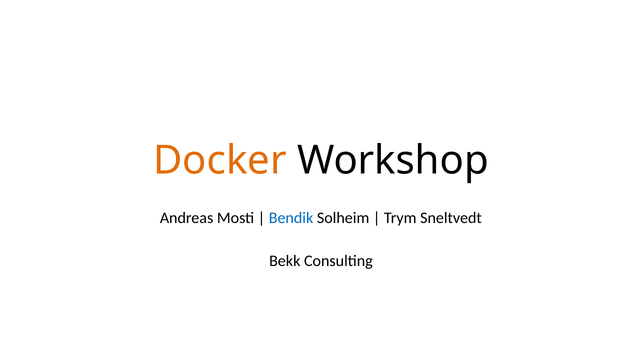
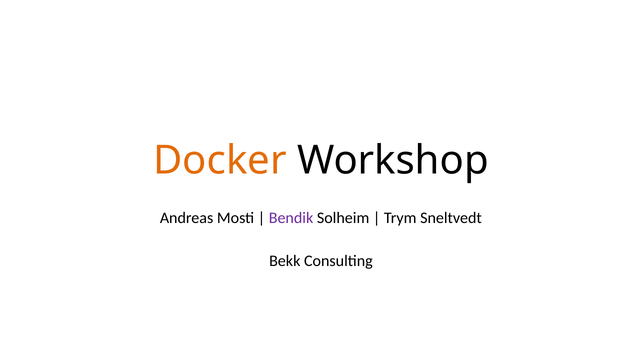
Bendik colour: blue -> purple (291, 218)
